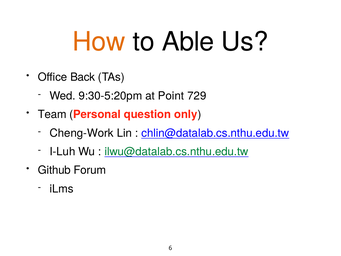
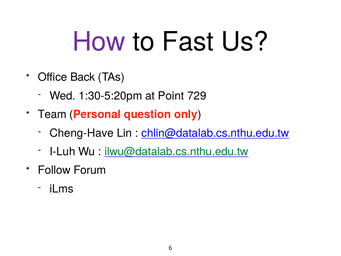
How colour: orange -> purple (99, 42)
Able: Able -> Fast (188, 42)
9:30-5:20pm: 9:30-5:20pm -> 1:30-5:20pm (110, 96)
Cheng-Work: Cheng-Work -> Cheng-Have (82, 133)
Github: Github -> Follow (54, 170)
